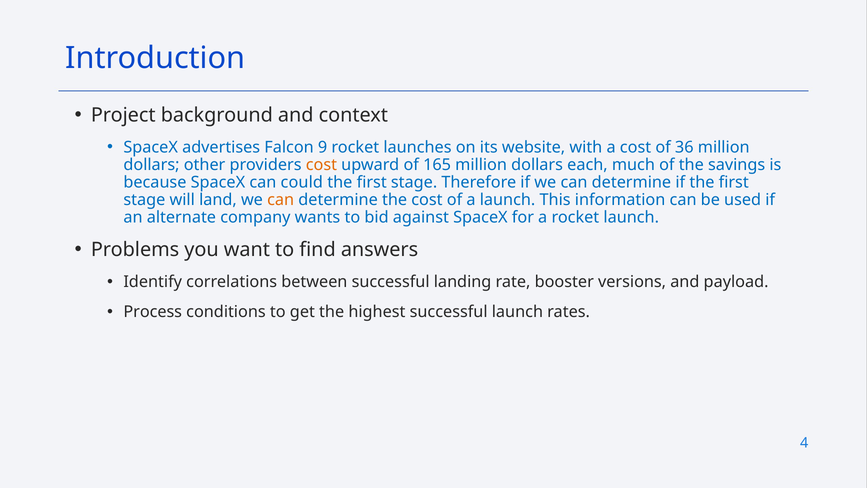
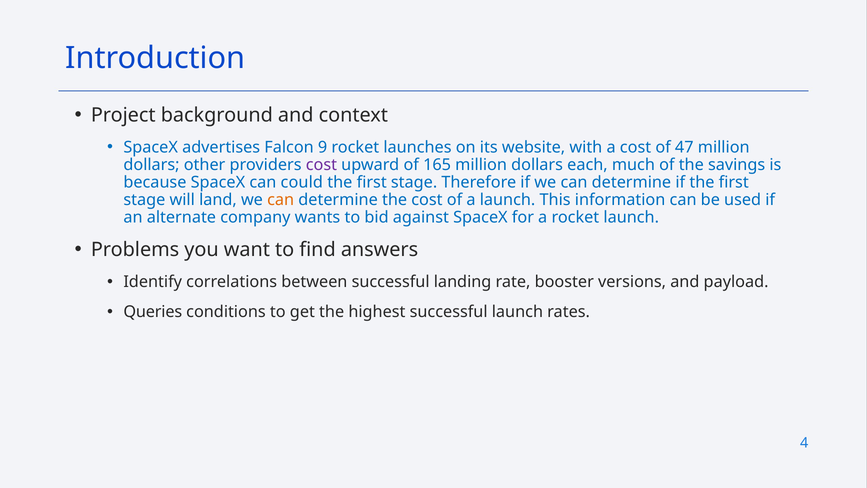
36: 36 -> 47 (684, 147)
cost colour: orange -> purple (321, 165)
Process: Process -> Queries (153, 312)
